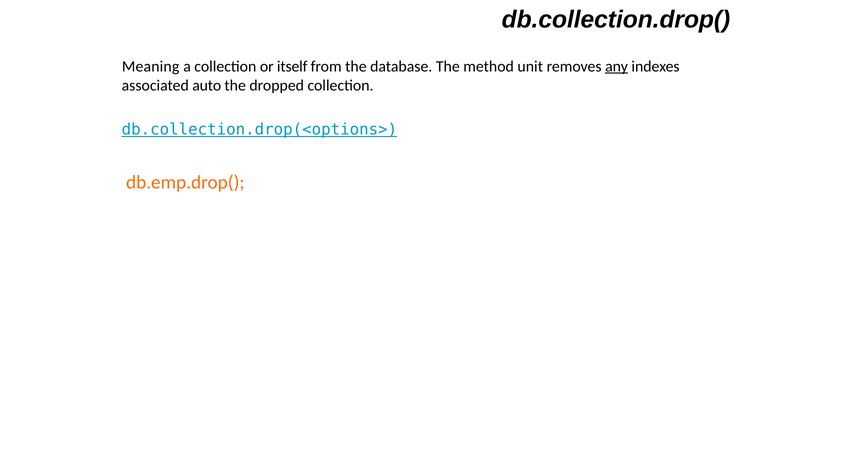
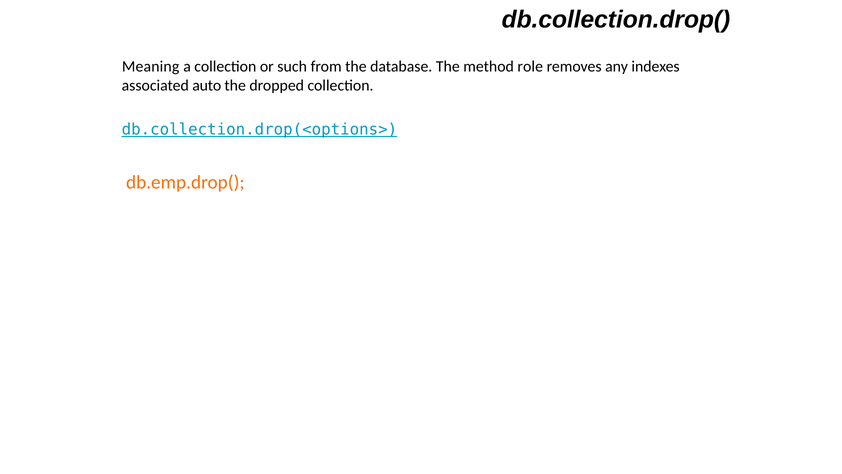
itself: itself -> such (292, 66)
unit: unit -> role (530, 66)
any underline: present -> none (617, 66)
